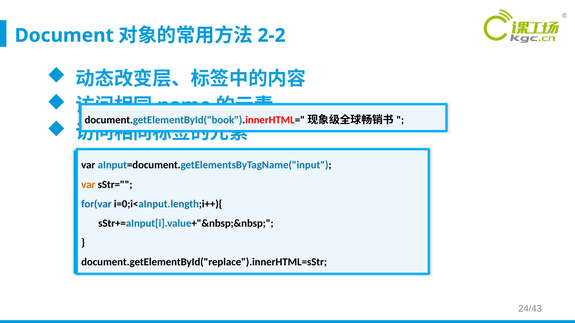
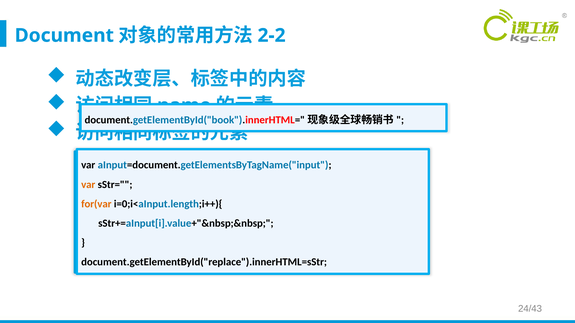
for(var colour: blue -> orange (96, 204)
